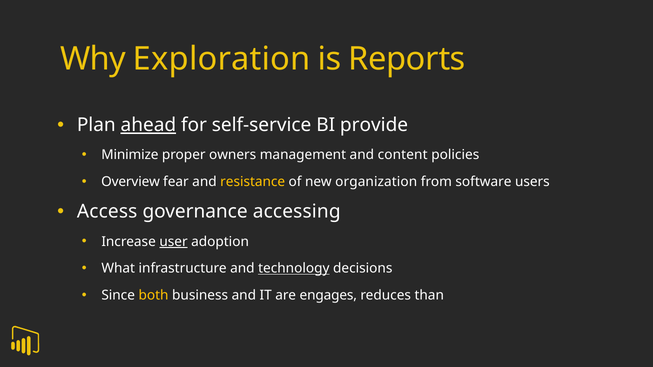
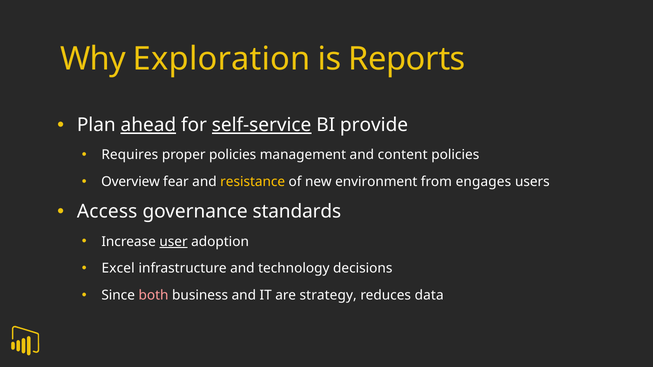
self-service underline: none -> present (262, 125)
Minimize: Minimize -> Requires (130, 155)
proper owners: owners -> policies (233, 155)
organization: organization -> environment (376, 182)
software: software -> engages (483, 182)
accessing: accessing -> standards (297, 212)
What: What -> Excel (118, 269)
technology underline: present -> none (294, 269)
both colour: yellow -> pink (154, 296)
engages: engages -> strategy (328, 296)
than: than -> data (429, 296)
